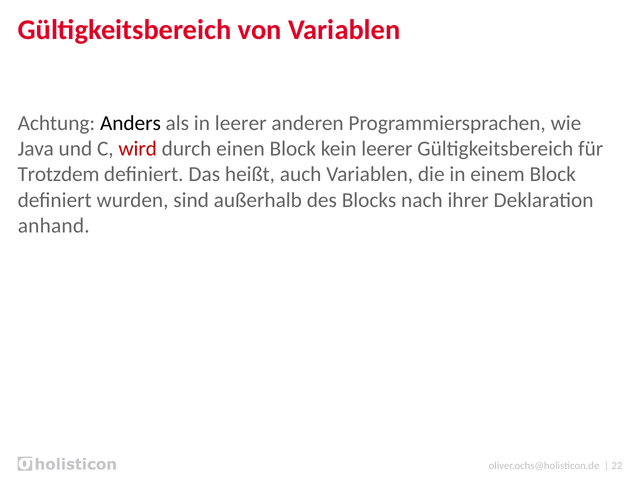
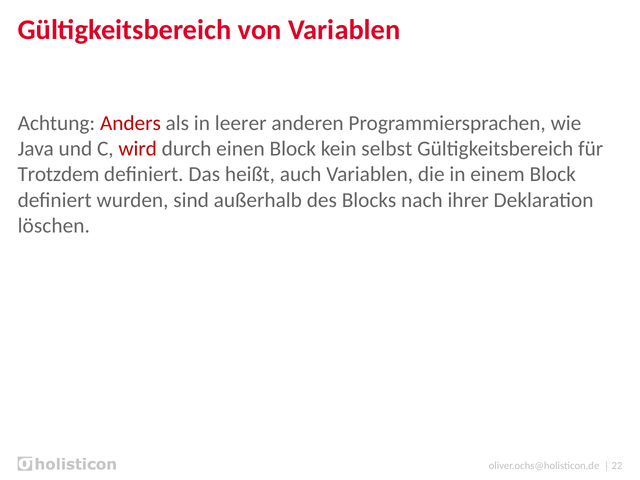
Anders colour: black -> red (130, 123)
kein leerer: leerer -> selbst (387, 149)
anhand: anhand -> löschen (54, 226)
